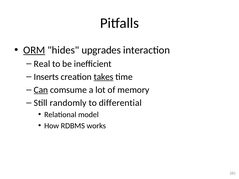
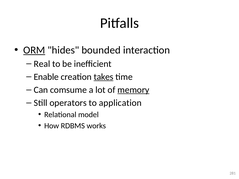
upgrades: upgrades -> bounded (101, 50)
Inserts: Inserts -> Enable (46, 77)
Can underline: present -> none (41, 90)
memory underline: none -> present (133, 90)
randomly: randomly -> operators (68, 103)
differential: differential -> application (120, 103)
